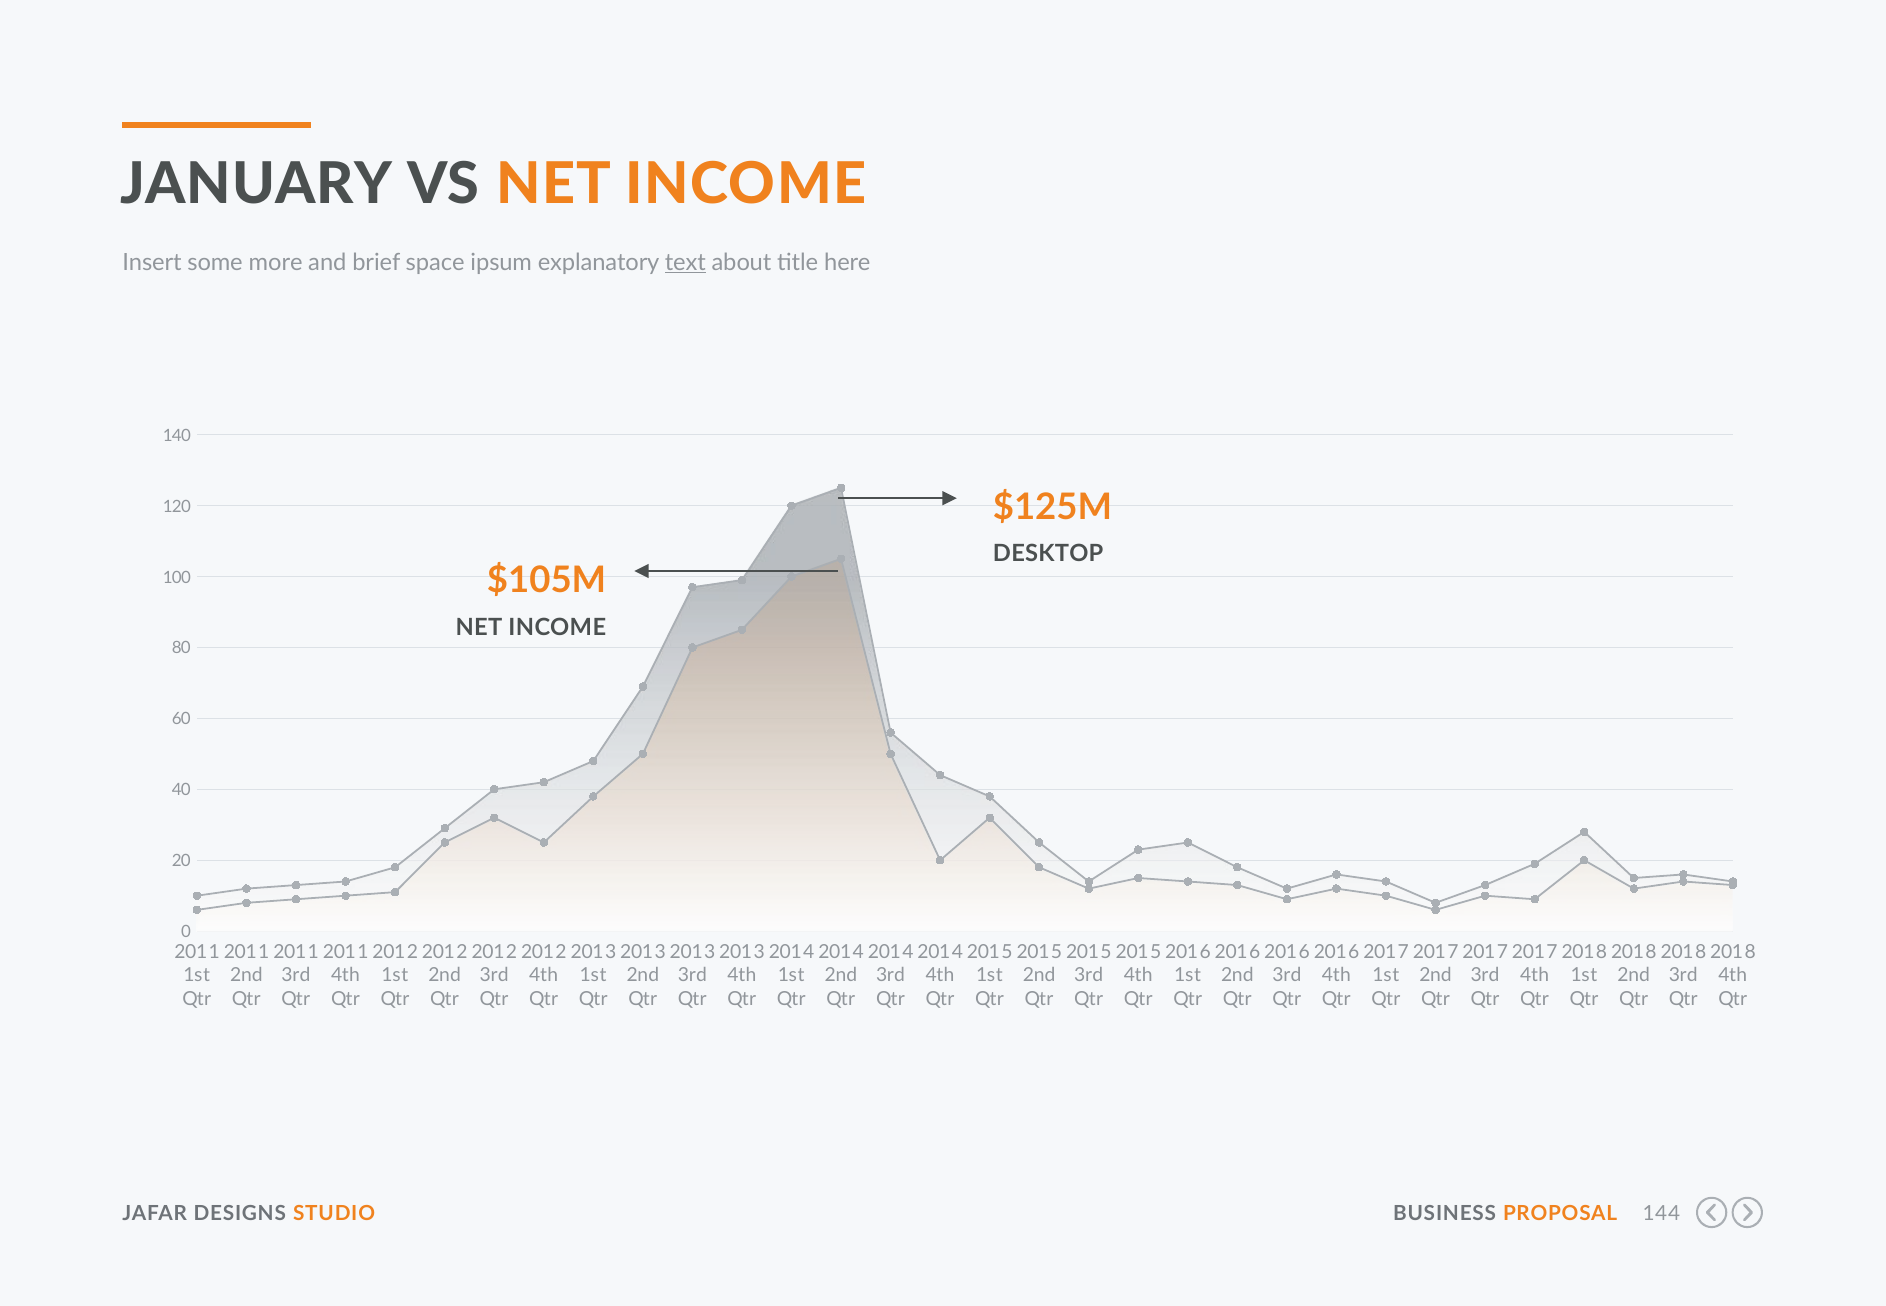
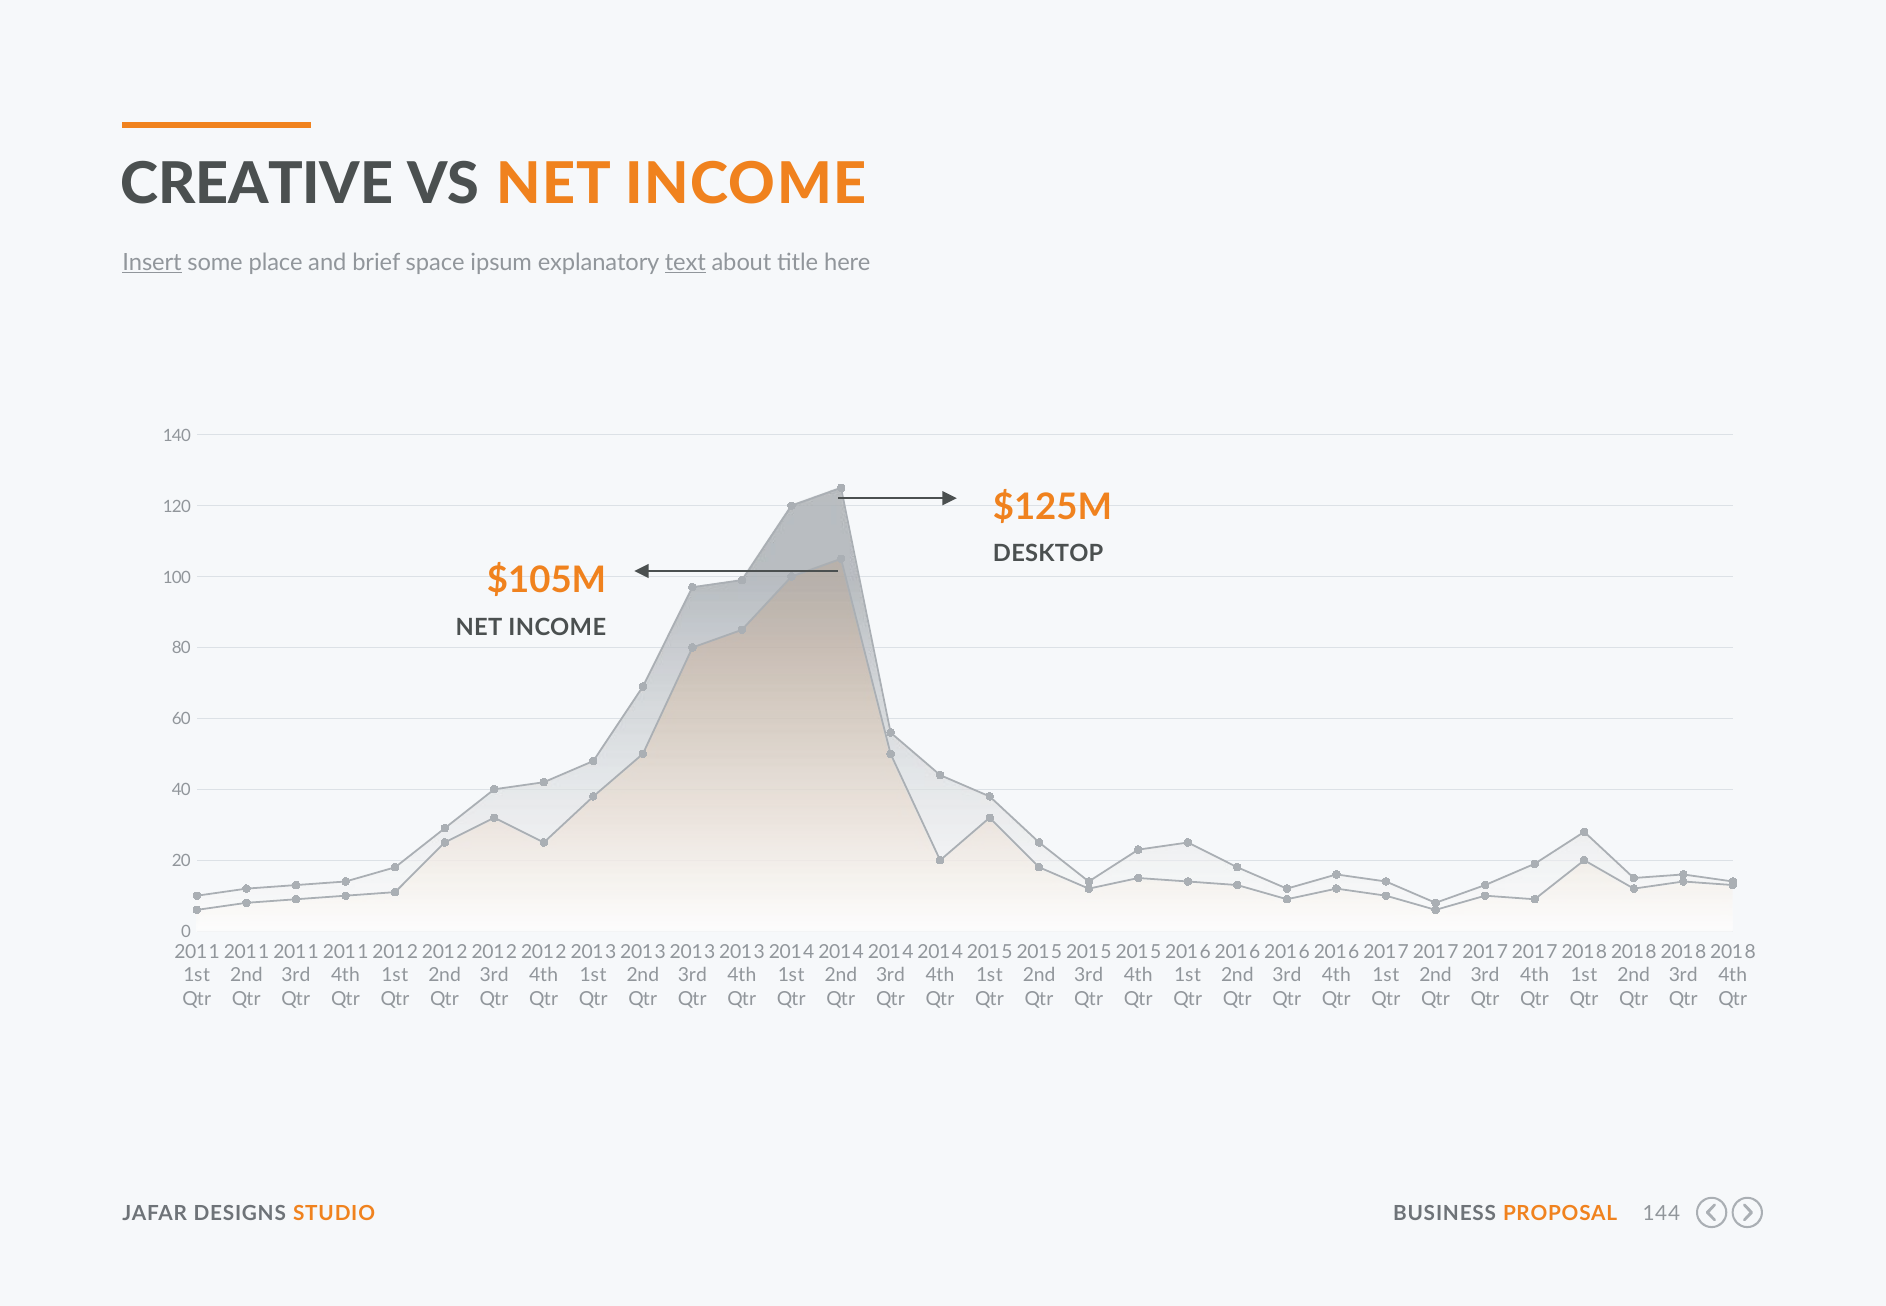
JANUARY: JANUARY -> CREATIVE (257, 185)
Insert underline: none -> present (152, 262)
more: more -> place (276, 262)
